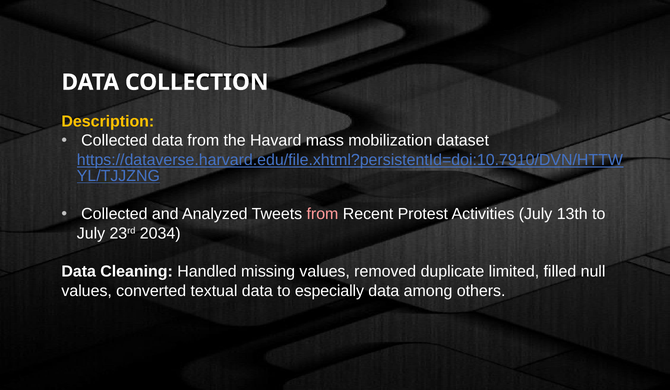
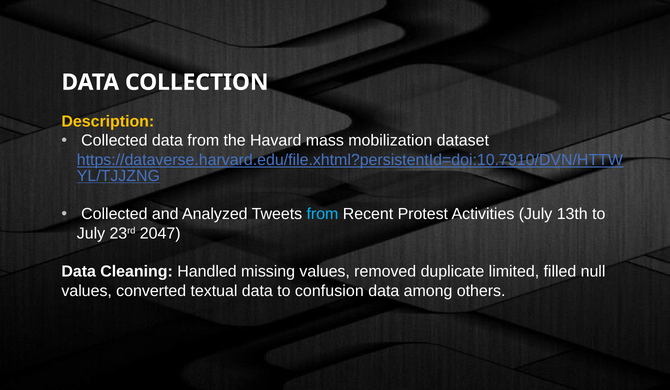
from colour: pink -> light blue (322, 214)
2034: 2034 -> 2047 (160, 233)
especially: especially -> confusion (329, 291)
